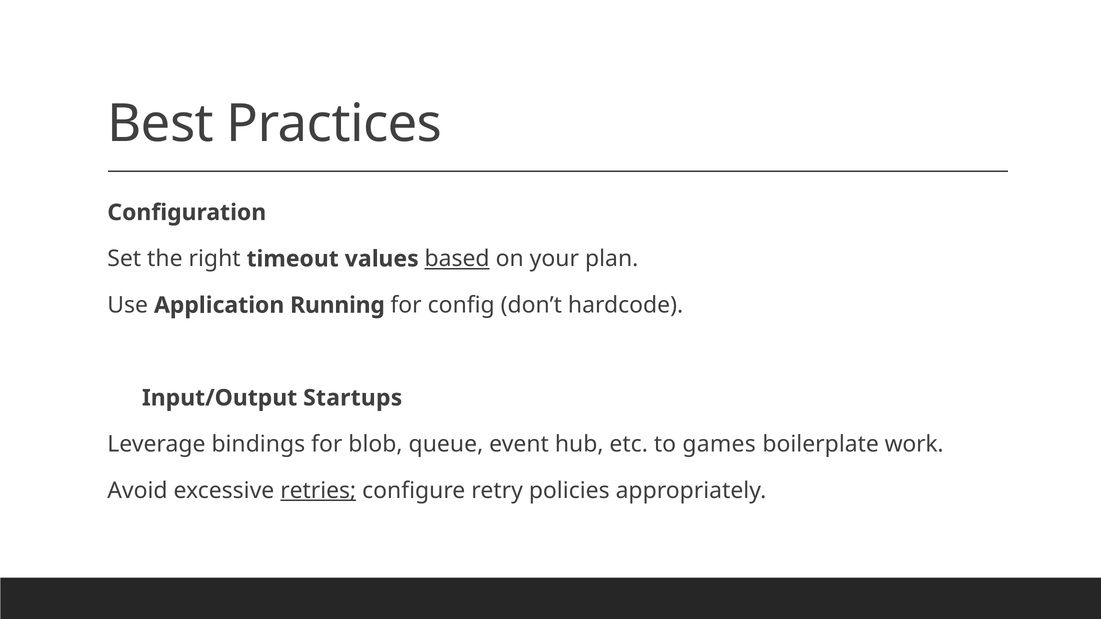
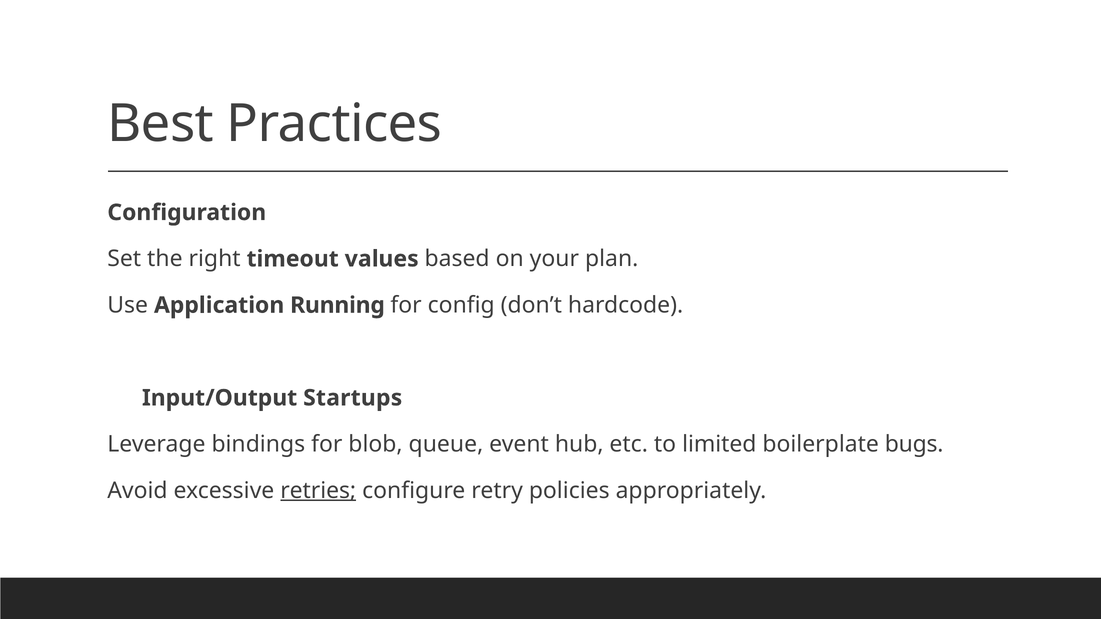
based underline: present -> none (457, 259)
games: games -> limited (719, 444)
work: work -> bugs (914, 444)
